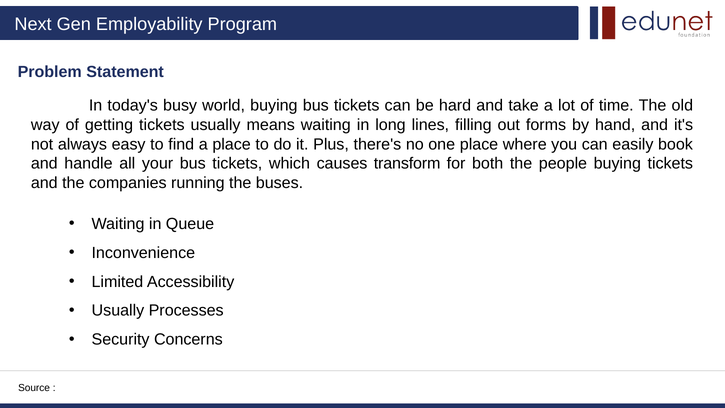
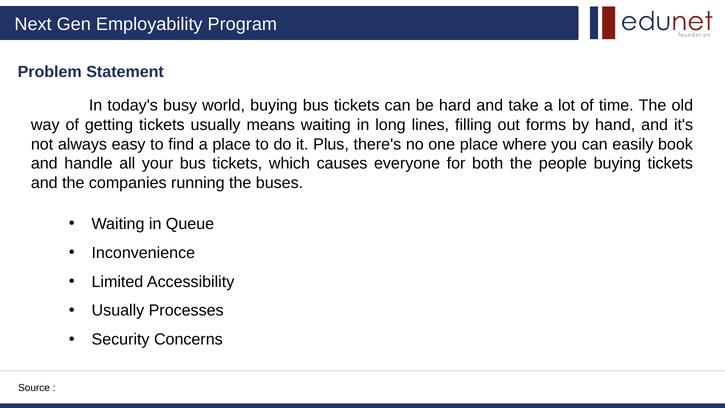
transform: transform -> everyone (407, 164)
